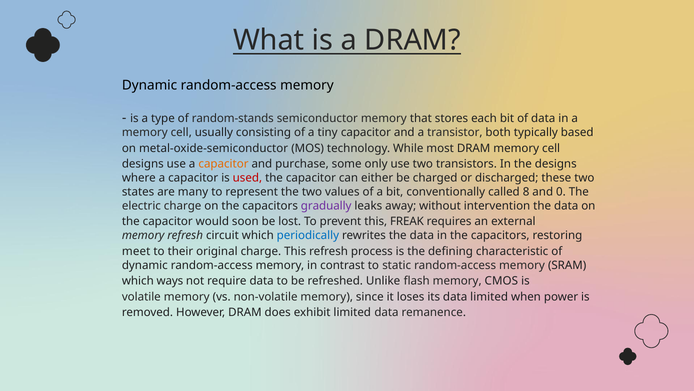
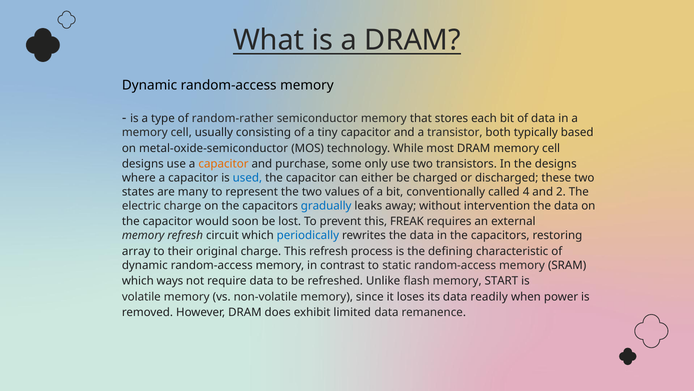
random-stands: random-stands -> random-rather (233, 118)
used colour: red -> blue (247, 178)
8: 8 -> 4 (526, 192)
0: 0 -> 2 (561, 192)
gradually colour: purple -> blue (326, 206)
meet: meet -> array (136, 251)
CMOS: CMOS -> START (501, 281)
data limited: limited -> readily (489, 296)
